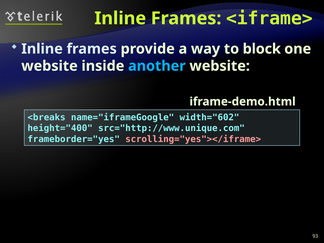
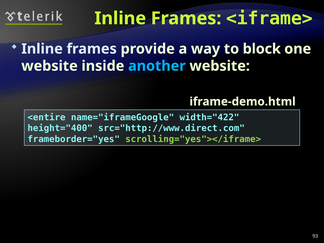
<breaks: <breaks -> <entire (47, 117)
width="602: width="602 -> width="422 (209, 117)
src="http://www.unique.com: src="http://www.unique.com -> src="http://www.direct.com (171, 128)
scrolling="yes"></iframe> colour: pink -> light green (193, 139)
